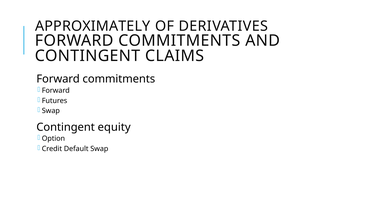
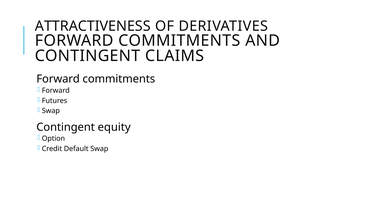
APPROXIMATELY: APPROXIMATELY -> ATTRACTIVENESS (93, 26)
